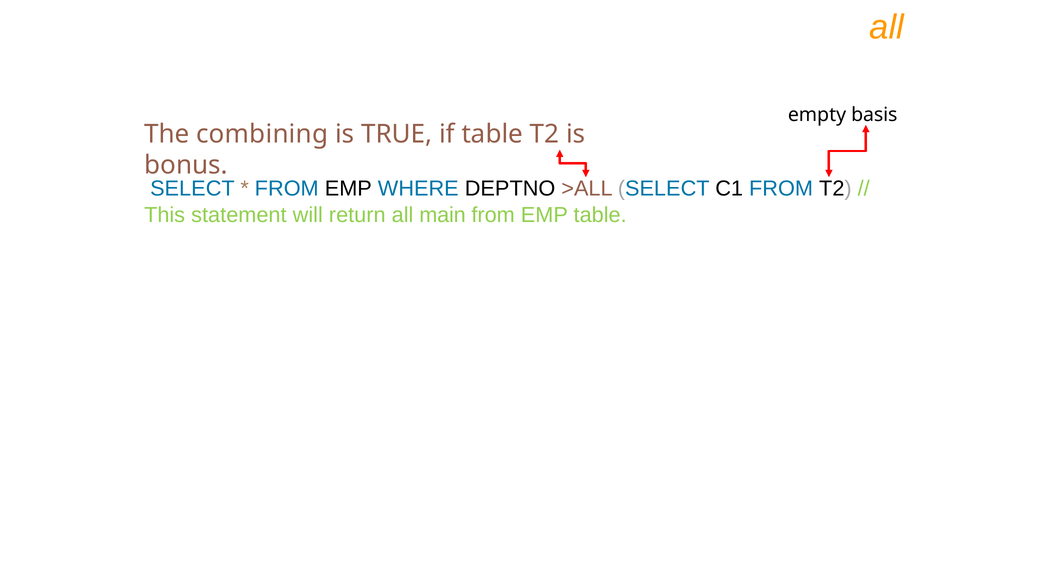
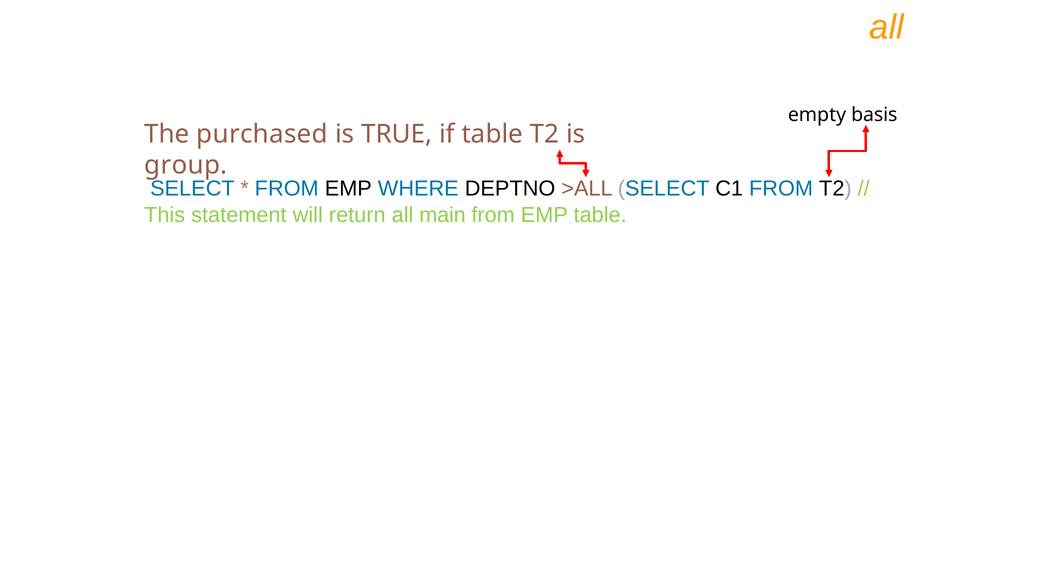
combining: combining -> purchased (262, 134)
bonus: bonus -> group (186, 165)
